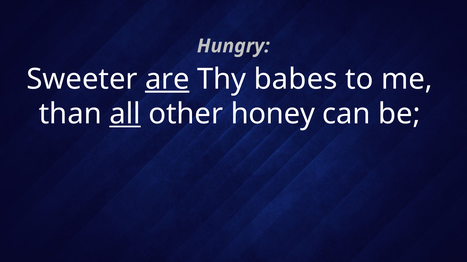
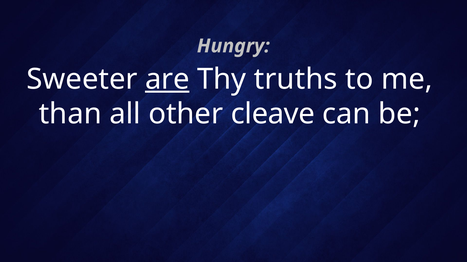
babes: babes -> truths (296, 79)
all underline: present -> none (125, 114)
honey: honey -> cleave (273, 114)
